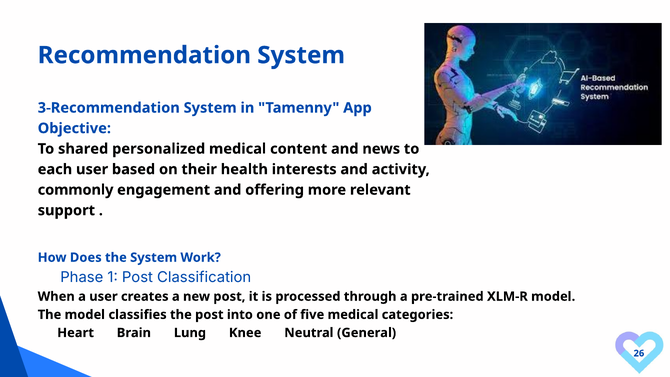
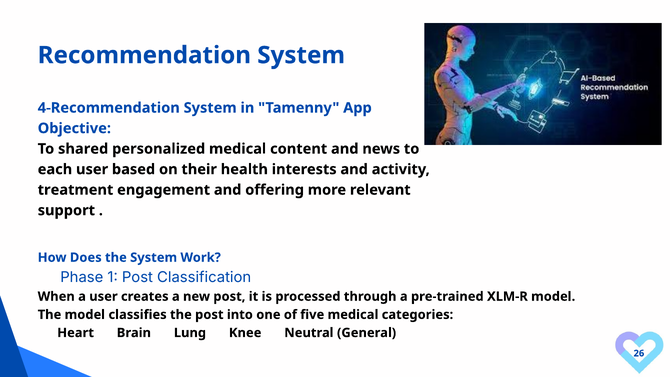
3-Recommendation: 3-Recommendation -> 4-Recommendation (109, 108)
commonly: commonly -> treatment (76, 190)
